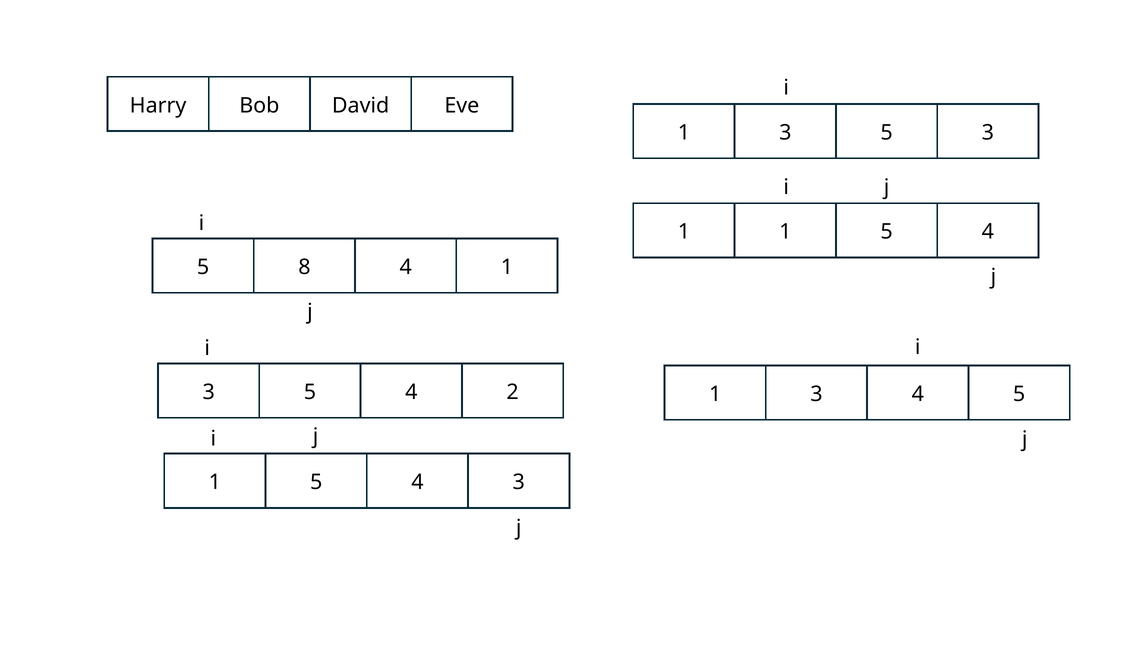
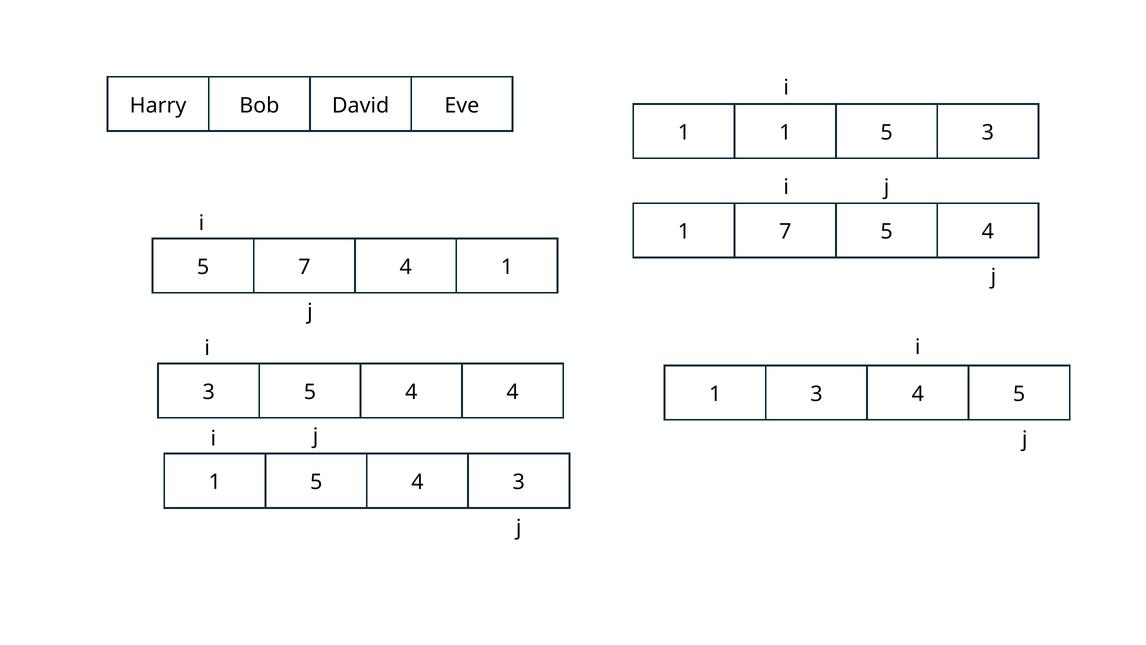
3: 3 -> 1 (785, 132)
1 1: 1 -> 7 (785, 232)
5 8: 8 -> 7 (304, 267)
4 2: 2 -> 4 (513, 392)
